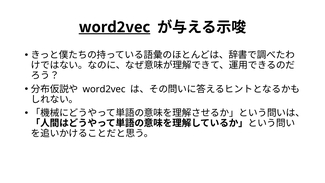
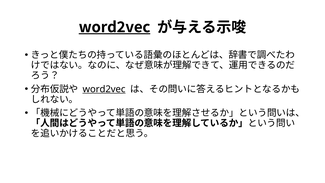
word2vec underline: none -> present (104, 89)
